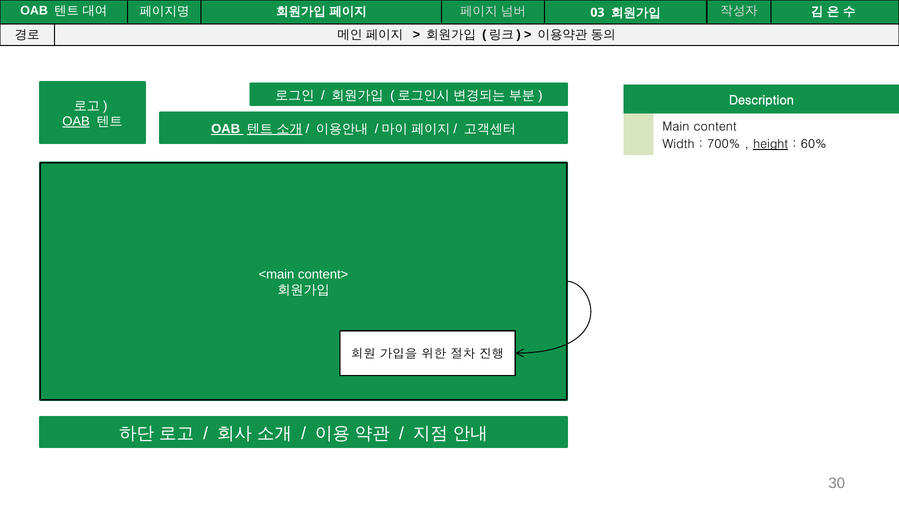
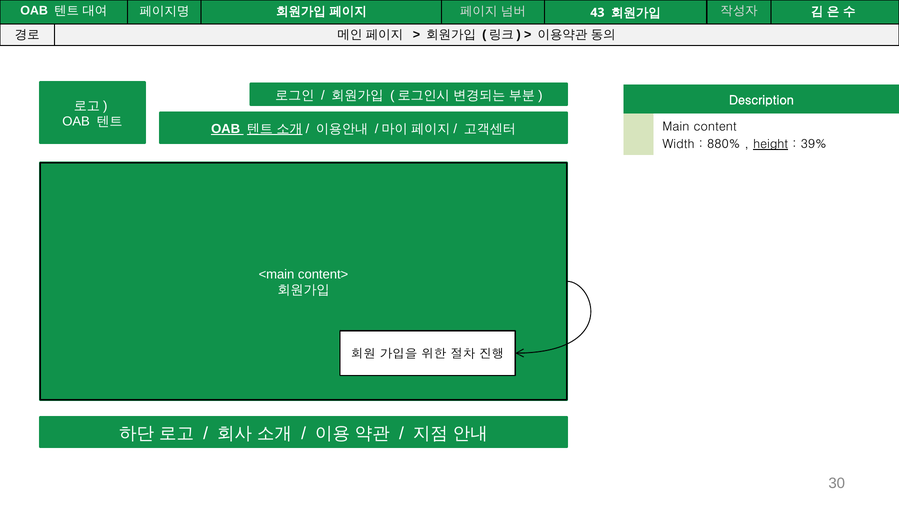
03: 03 -> 43 (597, 13)
OAB underline: present -> none (76, 121)
700%: 700% -> 880% (724, 144)
60%: 60% -> 39% (814, 144)
